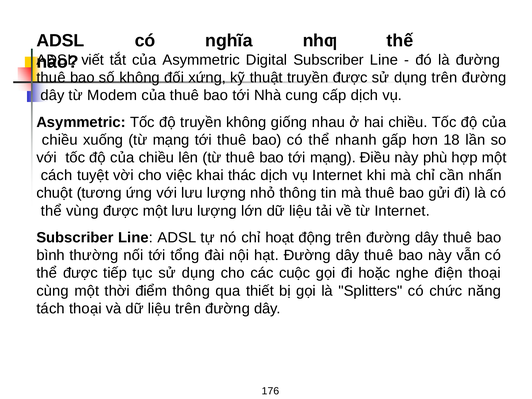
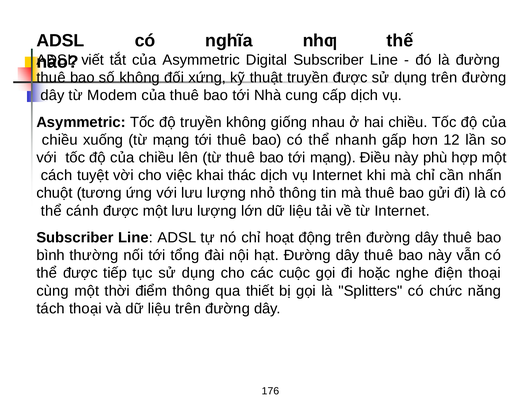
18: 18 -> 12 (452, 140)
vùng: vùng -> cánh (82, 211)
